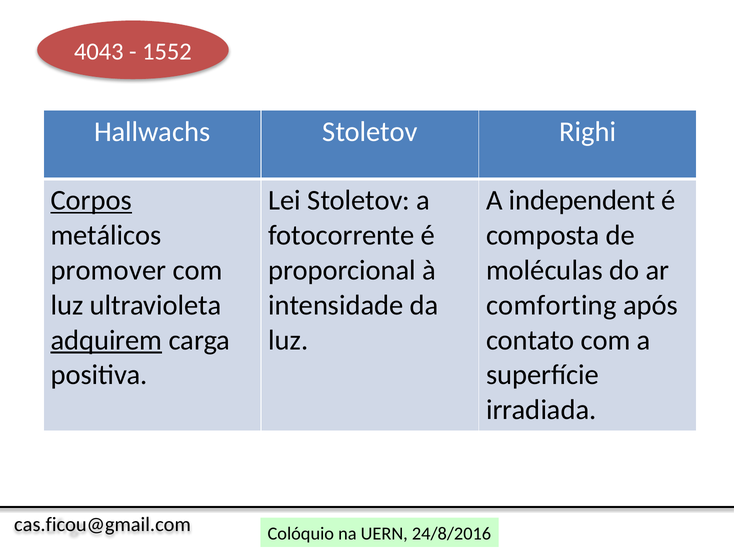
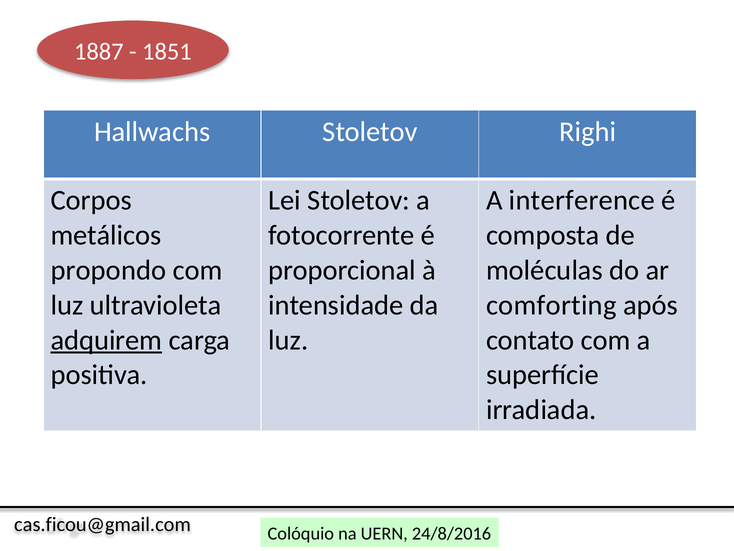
4043: 4043 -> 1887 (99, 51)
1552: 1552 -> 1851 (167, 51)
Corpos underline: present -> none (91, 200)
independent: independent -> interference (582, 200)
promover: promover -> propondo (108, 270)
